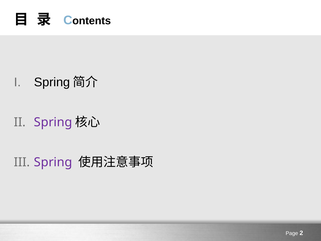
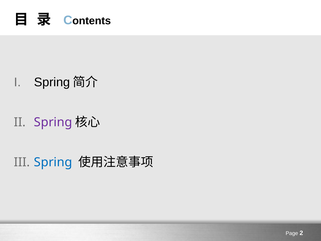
Spring colour: purple -> blue (53, 162)
